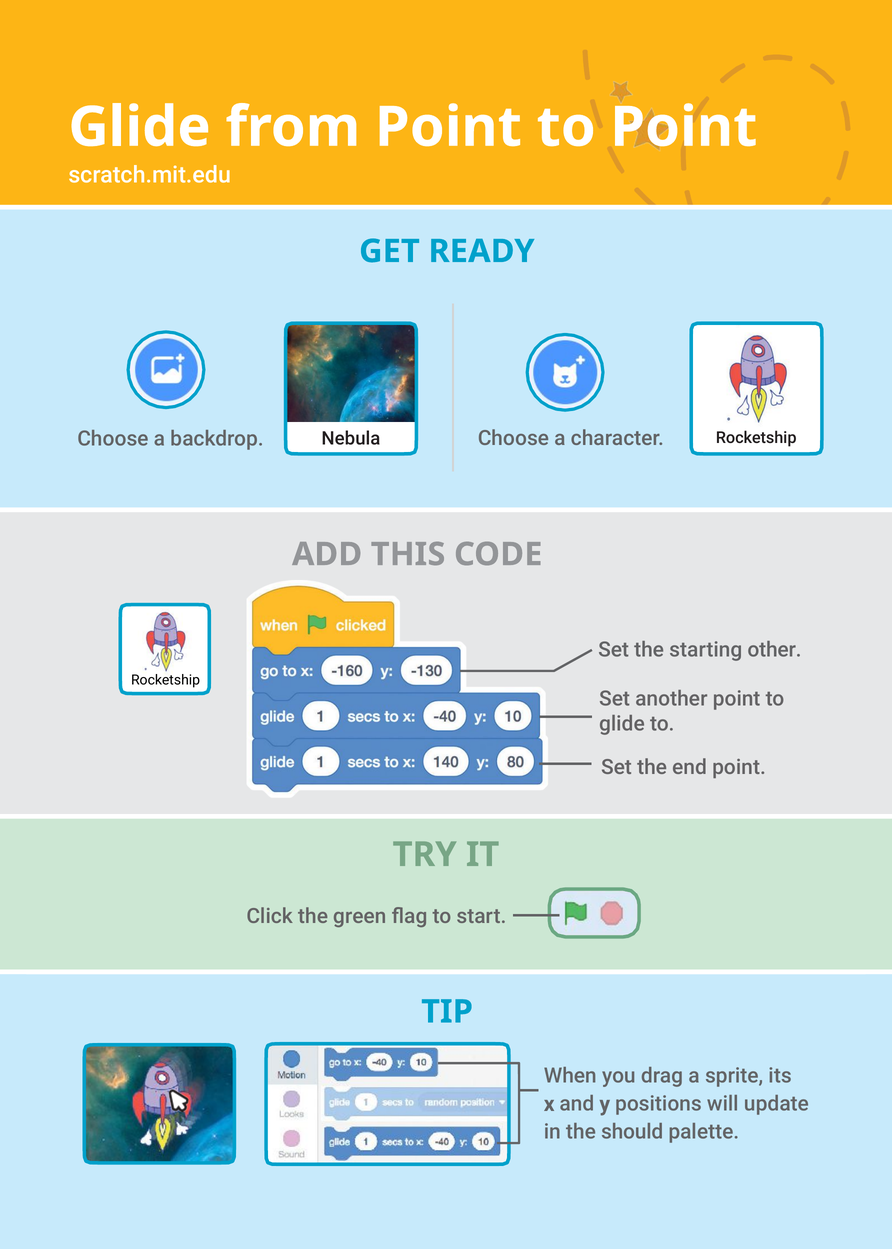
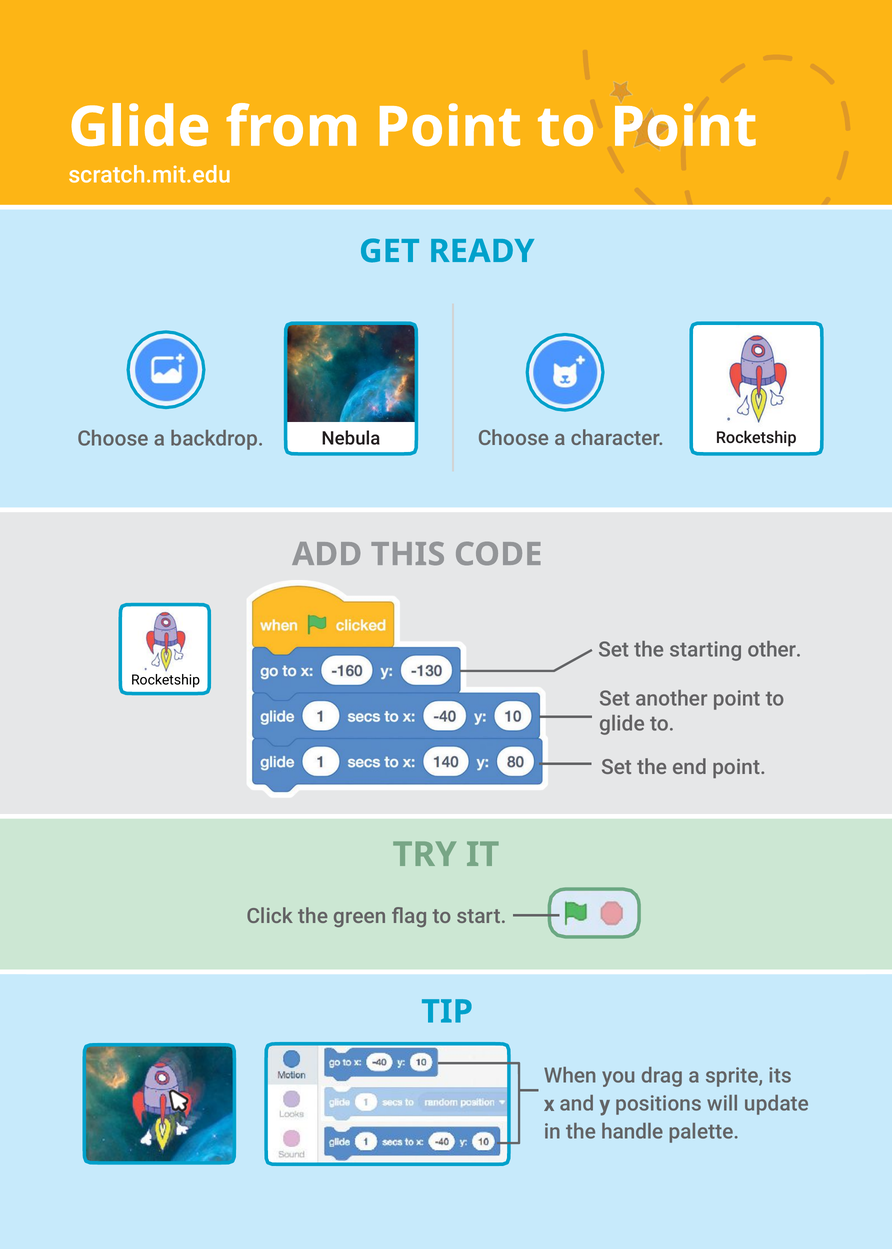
should: should -> handle (632, 1132)
